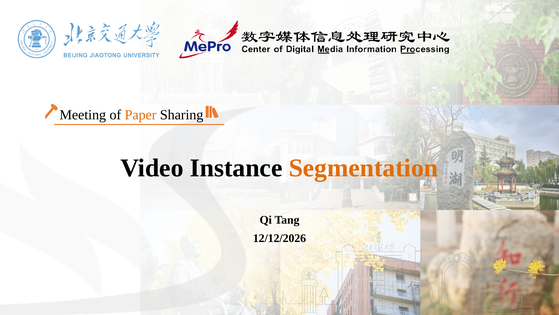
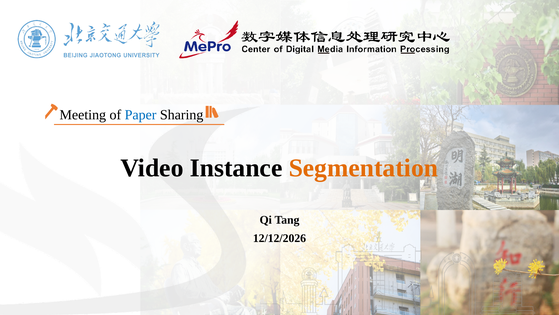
Paper colour: orange -> blue (141, 115)
